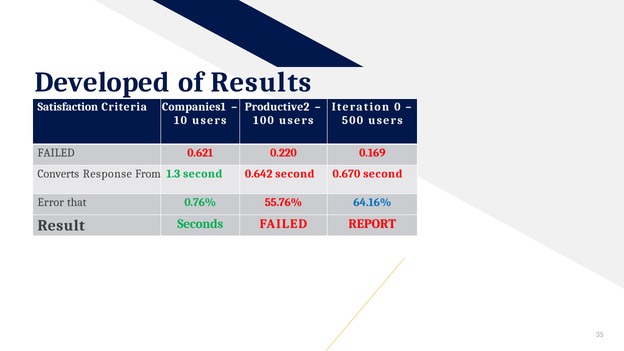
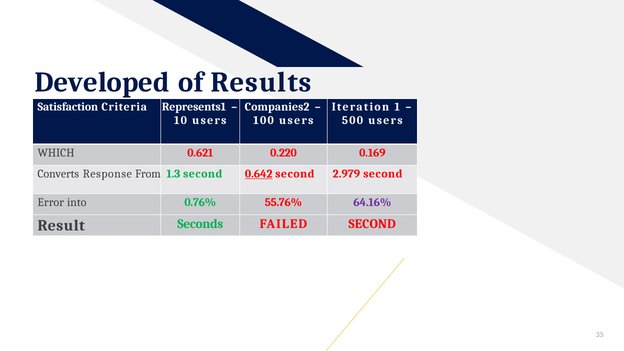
Companies1: Companies1 -> Represents1 (194, 107)
Productive2: Productive2 -> Companies2 (277, 107)
0: 0 -> 1 (397, 107)
FAILED: FAILED -> WHICH (56, 153)
0.642 underline: none -> present (259, 174)
0.670: 0.670 -> 2.979 (346, 174)
that: that -> into (77, 202)
64.16% colour: blue -> purple (372, 202)
FAILED REPORT: REPORT -> SECOND (372, 224)
